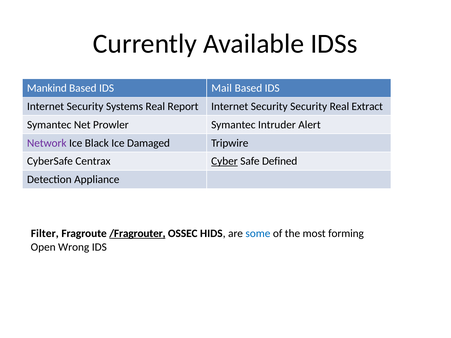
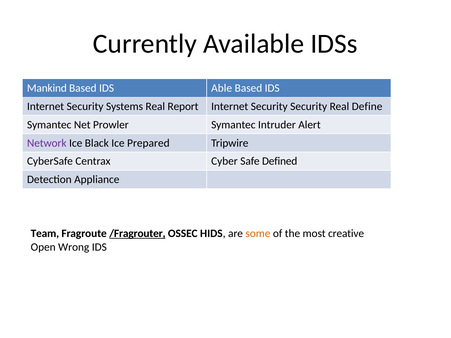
Mail: Mail -> Able (222, 88)
Extract: Extract -> Define (367, 106)
Damaged: Damaged -> Prepared (148, 143)
Cyber underline: present -> none (224, 161)
Filter: Filter -> Team (45, 234)
some colour: blue -> orange (258, 234)
forming: forming -> creative (346, 234)
